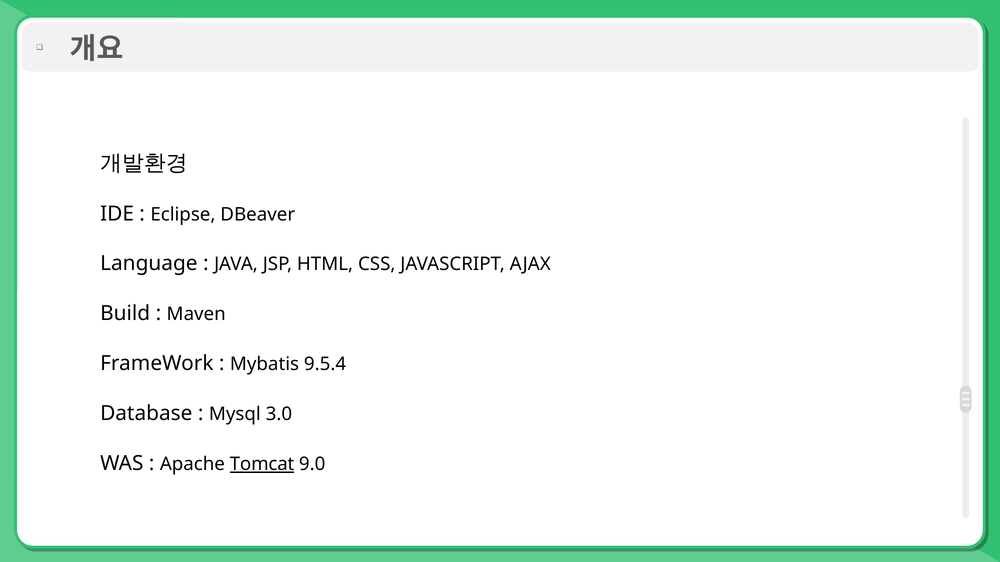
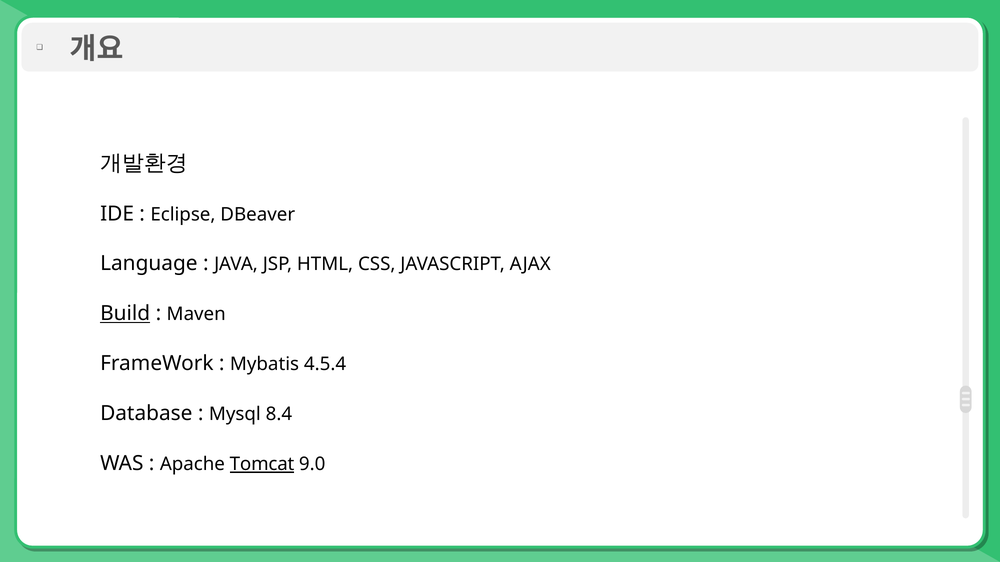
Build underline: none -> present (125, 314)
9.5.4: 9.5.4 -> 4.5.4 (325, 365)
3.0: 3.0 -> 8.4 (279, 415)
